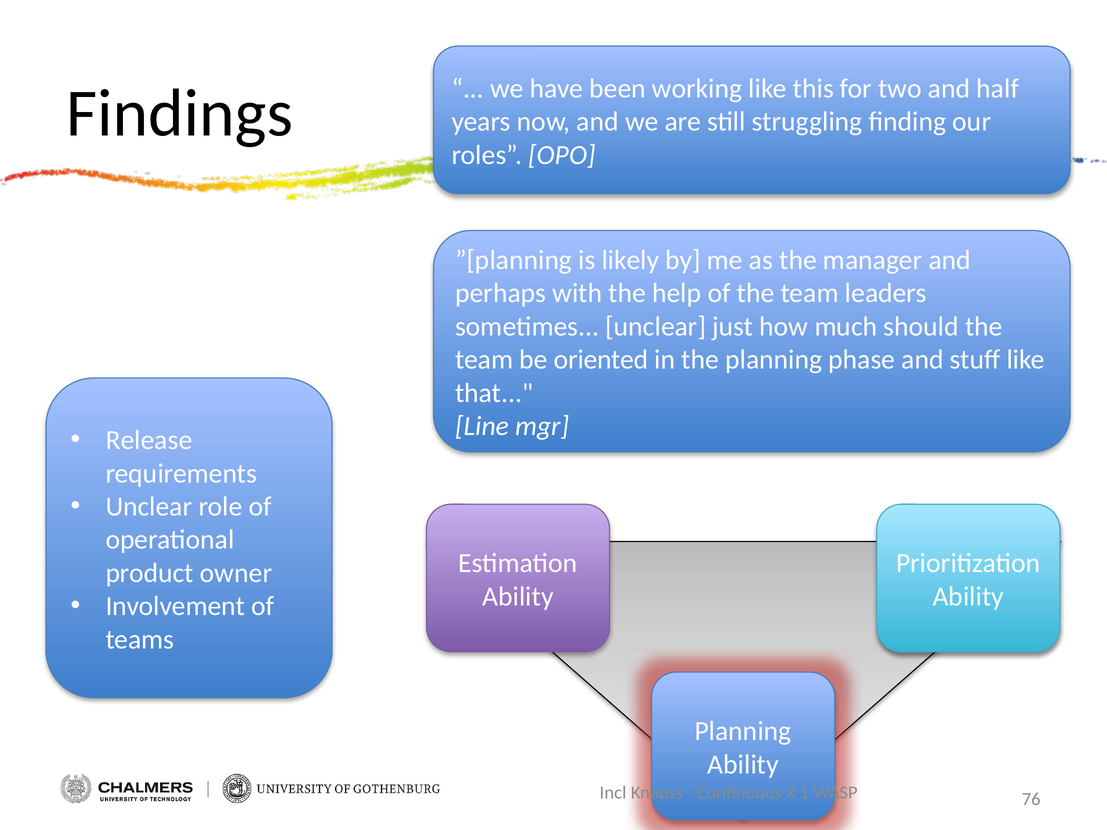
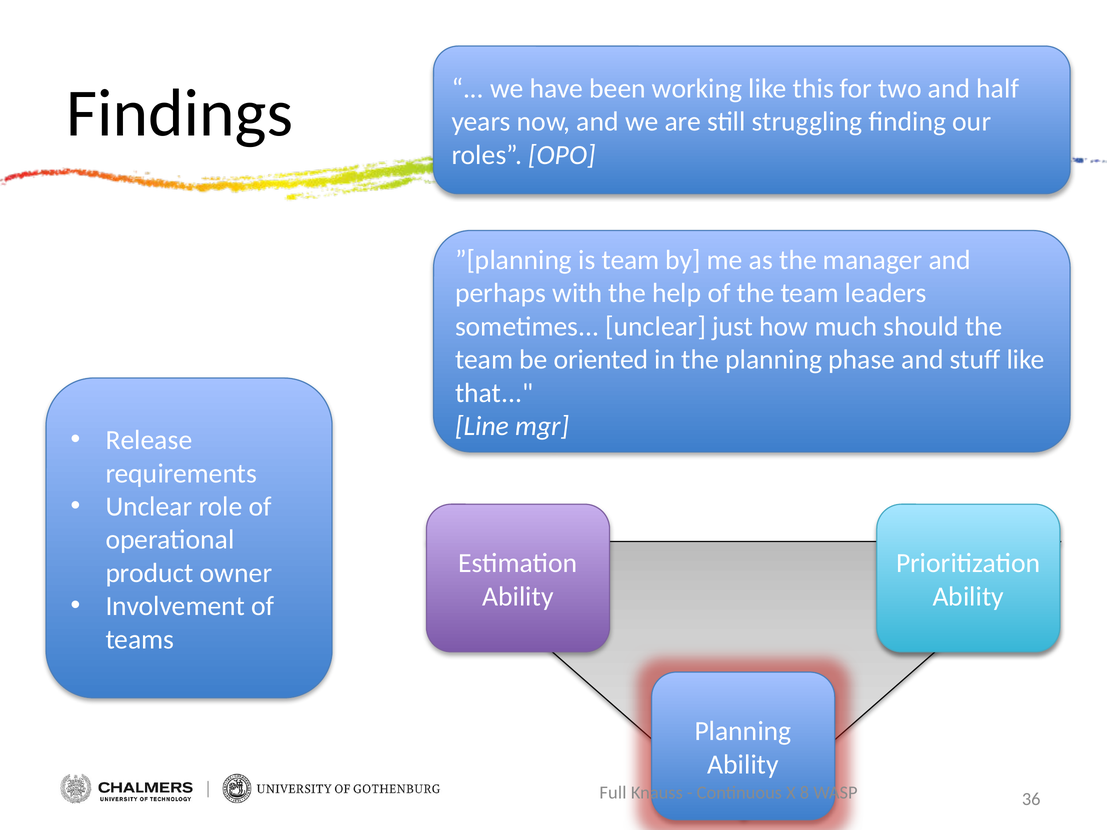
is likely: likely -> team (630, 260)
Incl: Incl -> Full (613, 793)
1: 1 -> 8 (804, 793)
76: 76 -> 36 (1031, 799)
